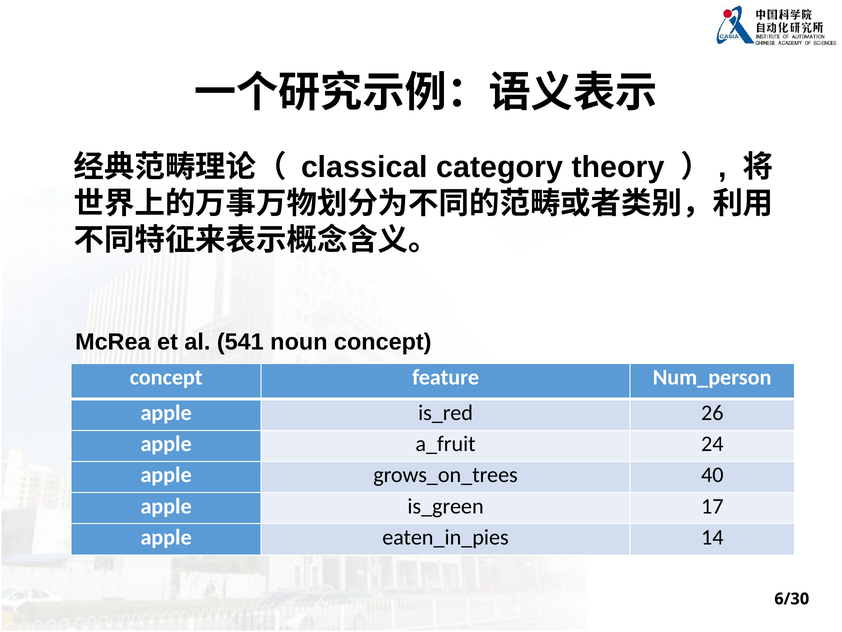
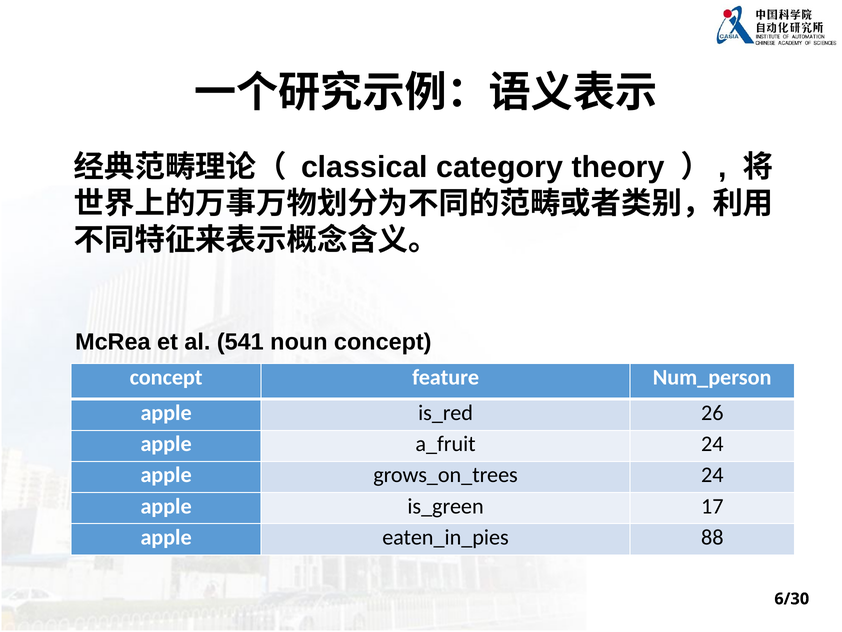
40: 40 -> 24 (712, 475)
14: 14 -> 88 (712, 537)
